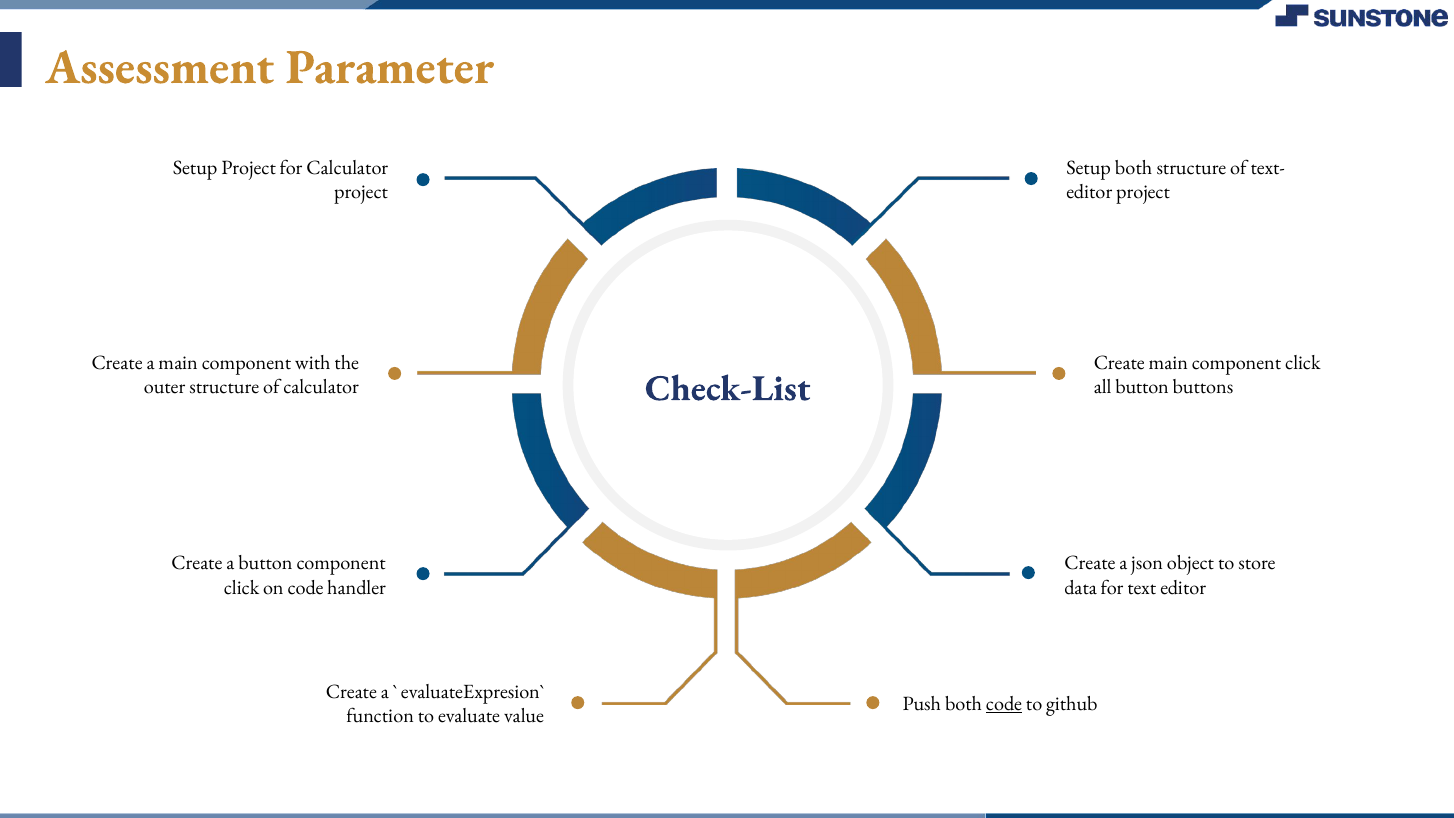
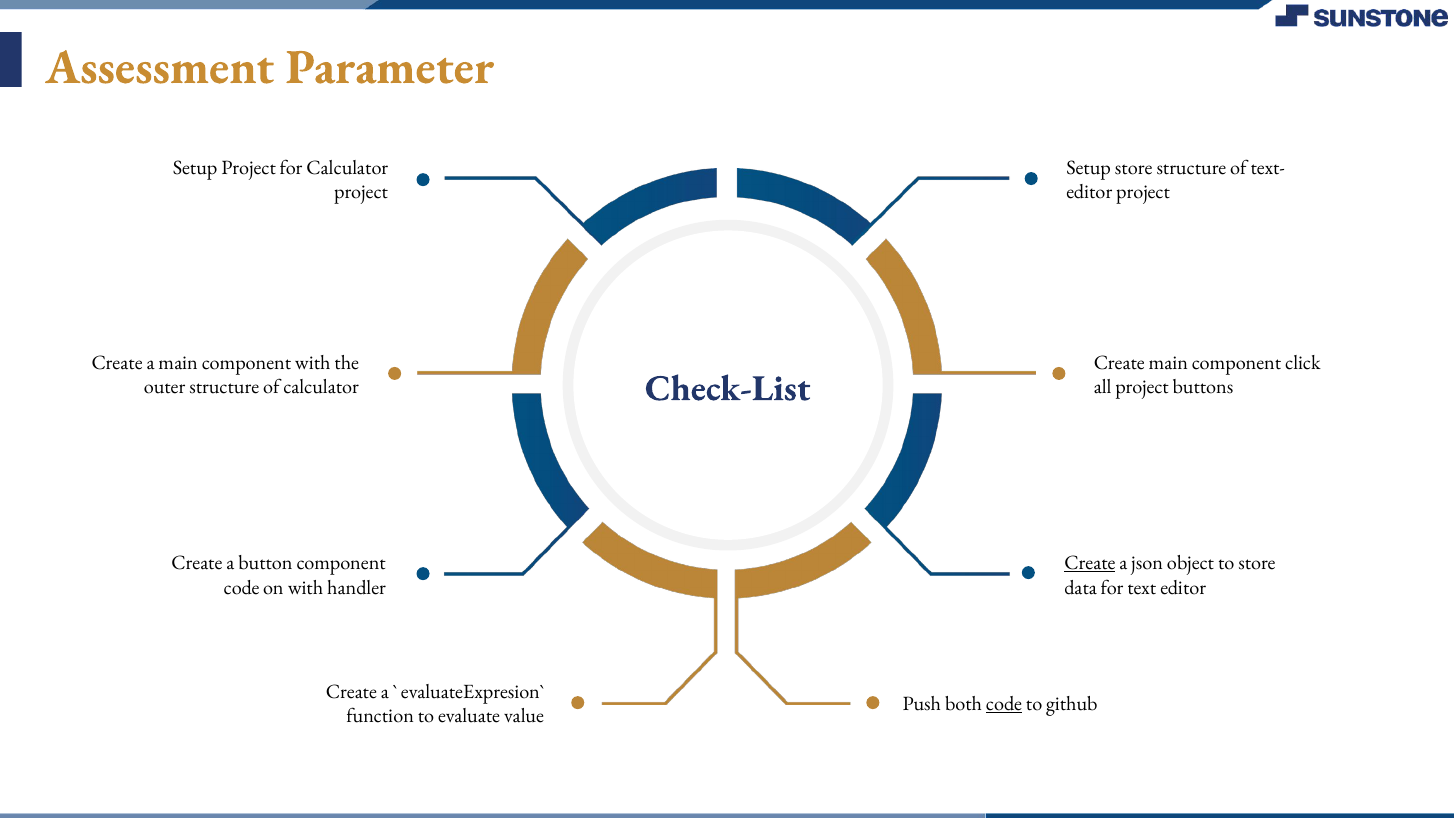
Setup both: both -> store (1134, 168)
all button: button -> project (1142, 387)
Create underline: none -> present (1090, 563)
click: click -> code (242, 587)
on code: code -> with (305, 587)
